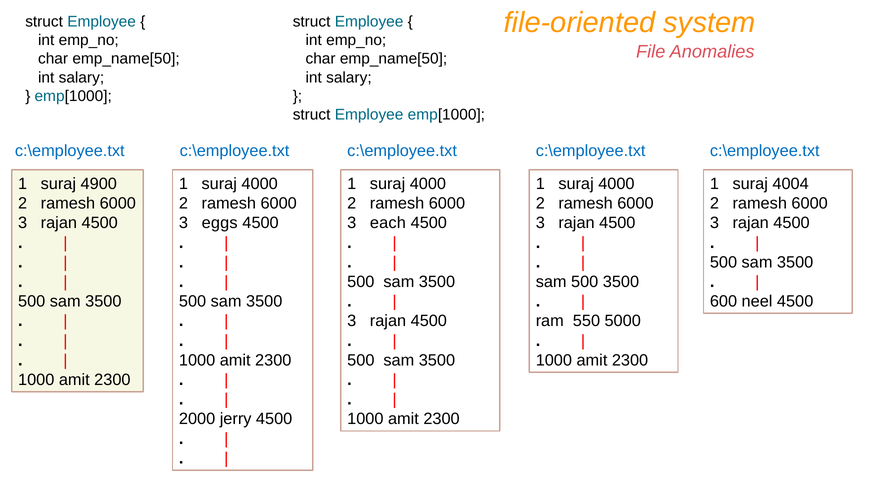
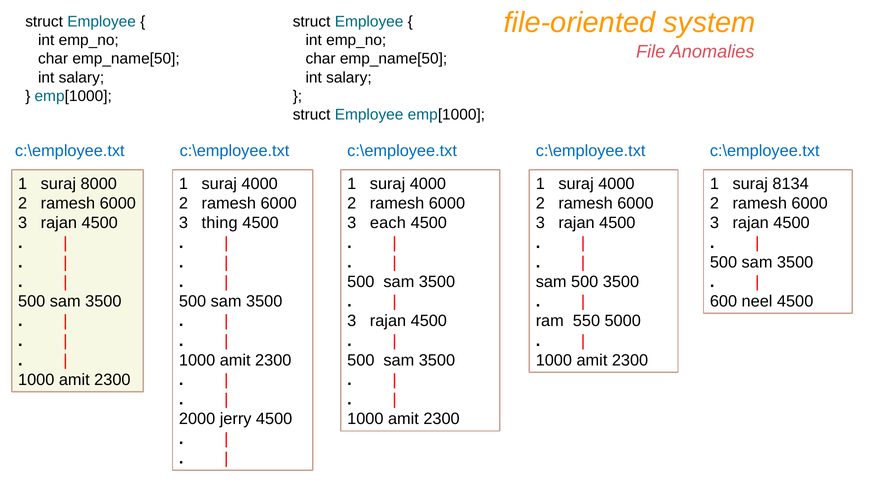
4900: 4900 -> 8000 (99, 184)
4004: 4004 -> 8134 (791, 184)
eggs: eggs -> thing (220, 223)
